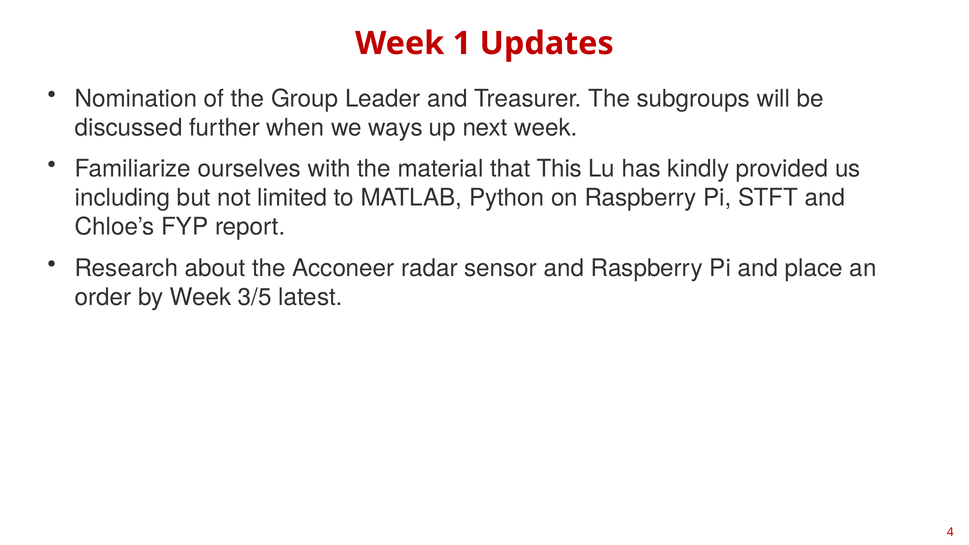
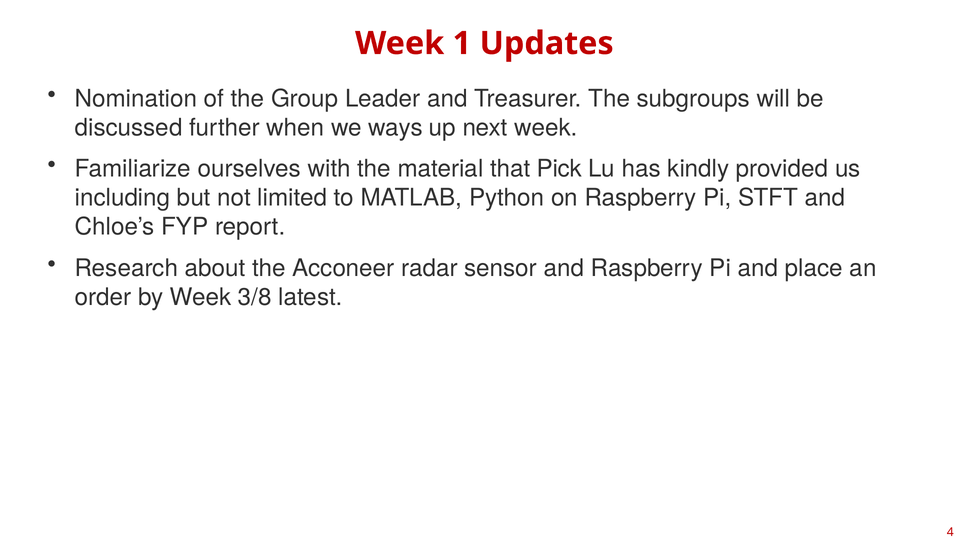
This: This -> Pick (559, 169)
3/5: 3/5 -> 3/8 (255, 297)
